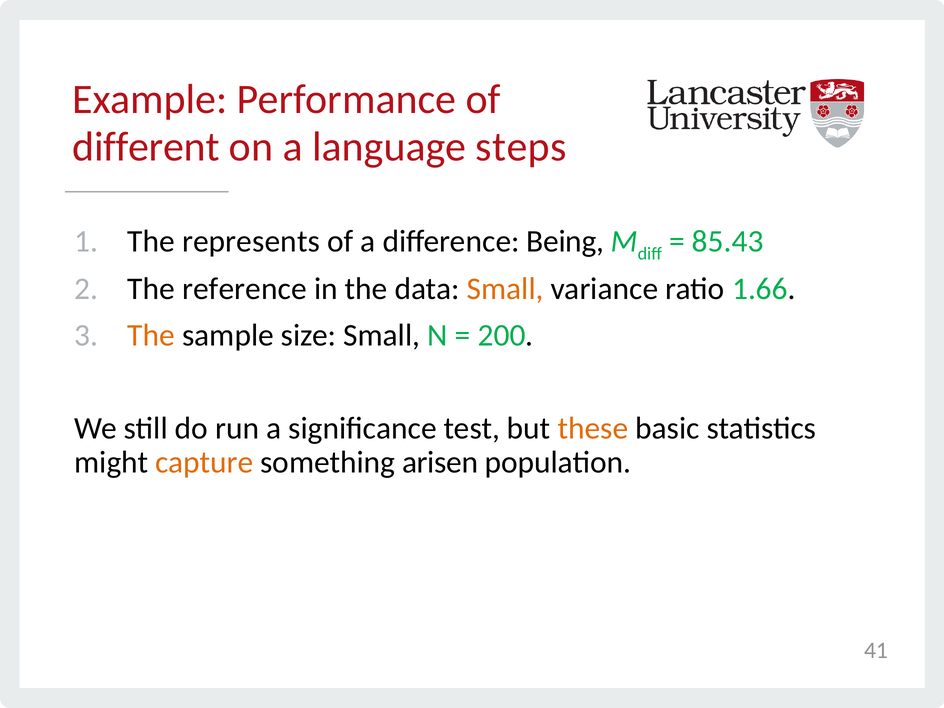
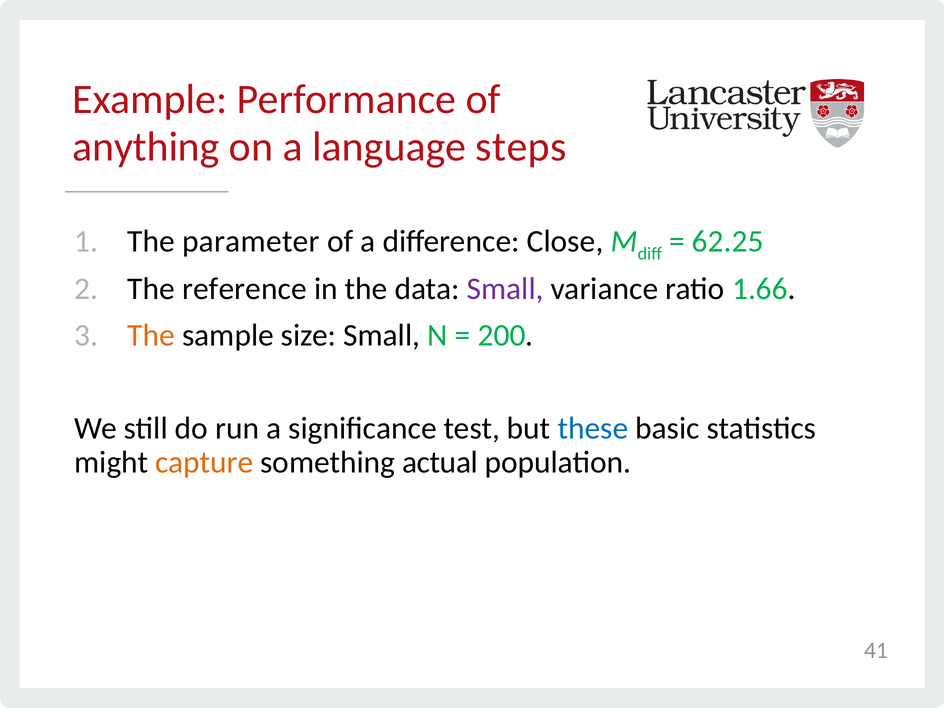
different: different -> anything (146, 147)
represents: represents -> parameter (251, 241)
Being: Being -> Close (565, 241)
85.43: 85.43 -> 62.25 (728, 241)
Small colour: orange -> purple (505, 289)
these colour: orange -> blue (593, 429)
arisen: arisen -> actual (440, 463)
